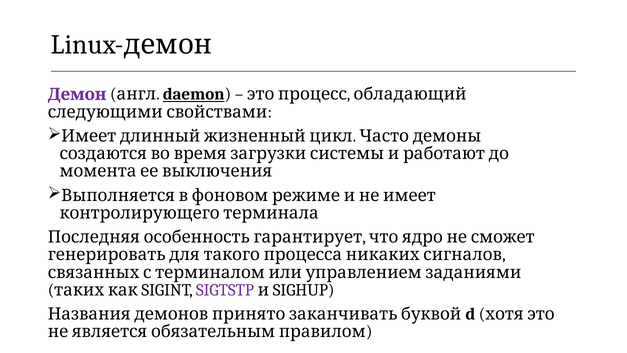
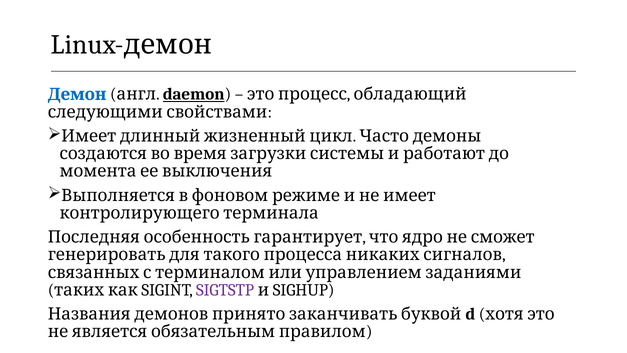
Демон colour: purple -> blue (77, 94)
